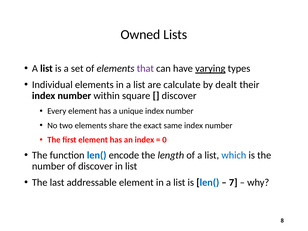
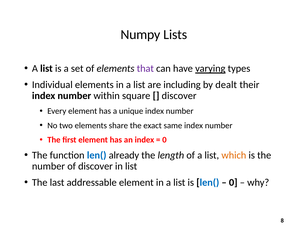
Owned: Owned -> Numpy (140, 35)
calculate: calculate -> including (182, 85)
encode: encode -> already (124, 155)
which colour: blue -> orange (234, 155)
7: 7 -> 0 (233, 182)
